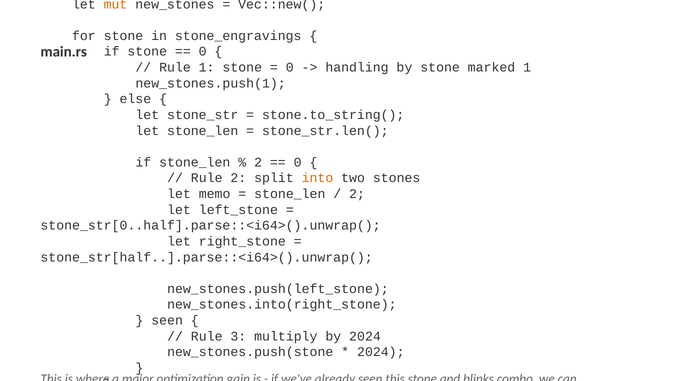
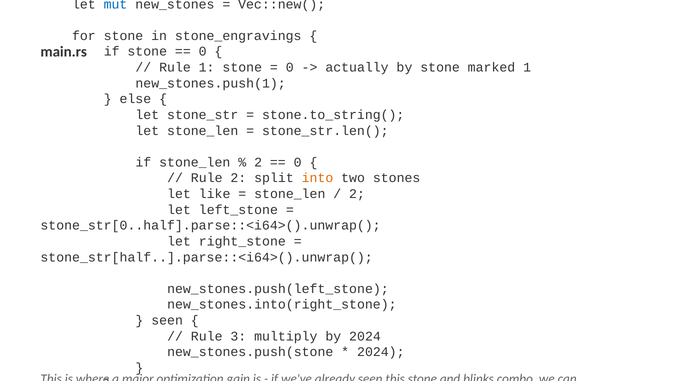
mut colour: orange -> blue (116, 4)
handling: handling -> actually (357, 67)
let memo: memo -> like (215, 194)
